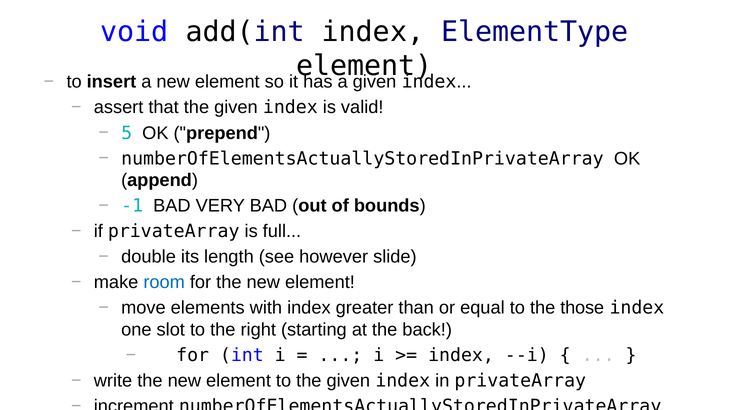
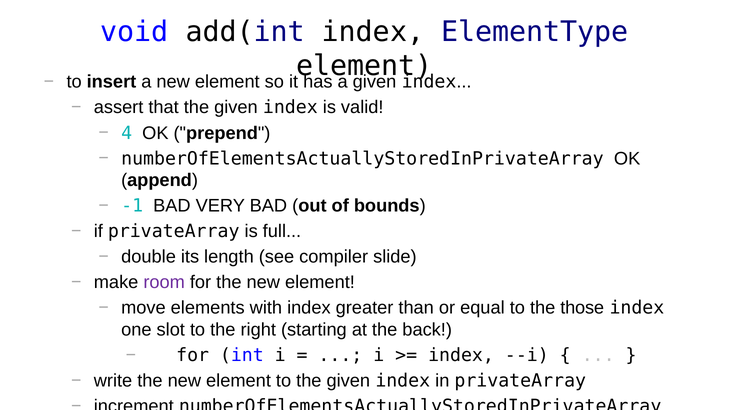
5: 5 -> 4 (127, 133)
however: however -> compiler (334, 257)
room colour: blue -> purple (164, 282)
